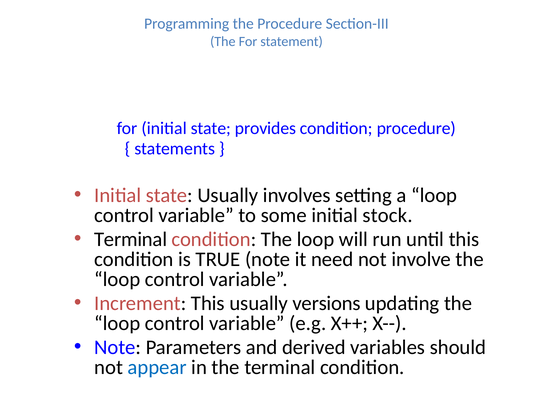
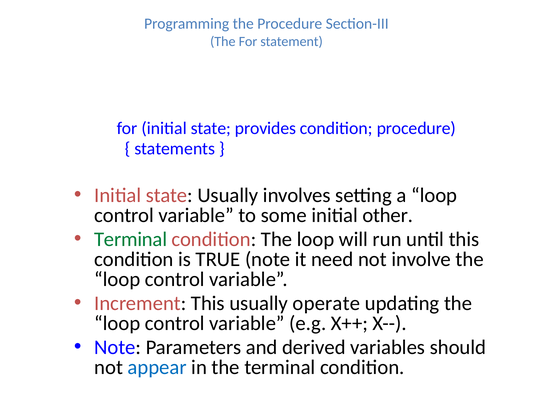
stock: stock -> other (388, 215)
Terminal colour: black -> green (131, 239)
versions: versions -> operate (326, 303)
